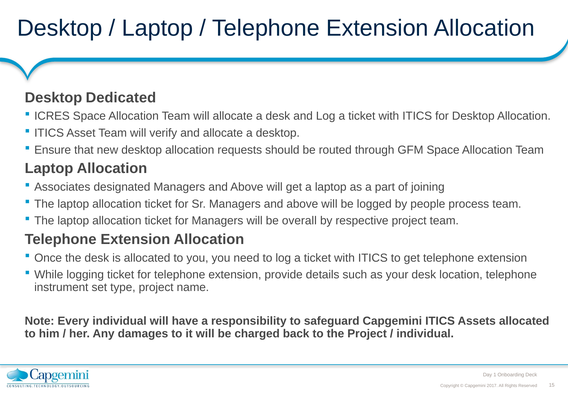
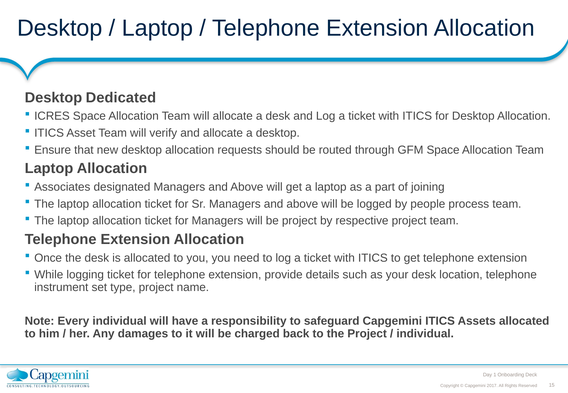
be overall: overall -> project (299, 221)
